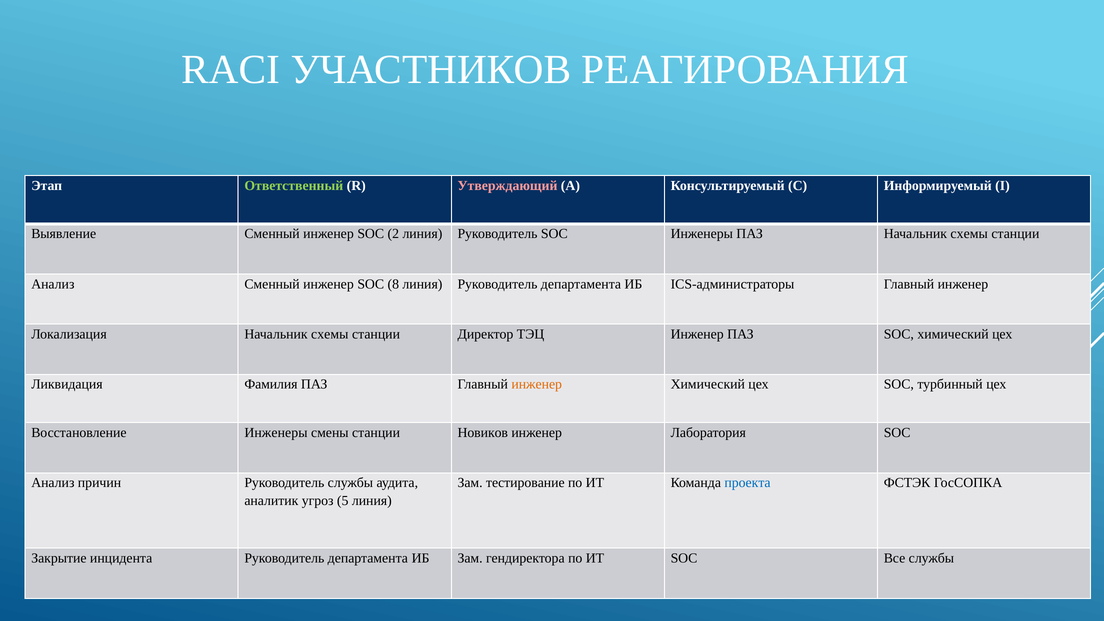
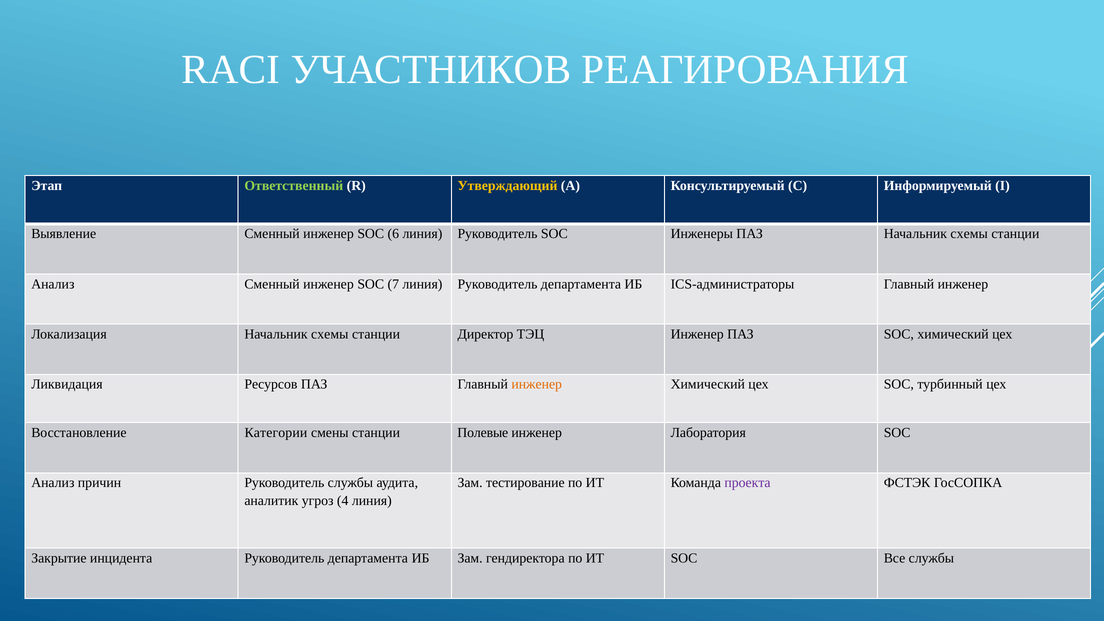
Утверждающий colour: pink -> yellow (508, 186)
2: 2 -> 6 (393, 234)
8: 8 -> 7 (393, 284)
Фамилия: Фамилия -> Ресурсов (271, 384)
Восстановление Инженеры: Инженеры -> Категории (276, 433)
Новиков: Новиков -> Полевые (483, 433)
проекта colour: blue -> purple (747, 483)
5: 5 -> 4 (343, 500)
